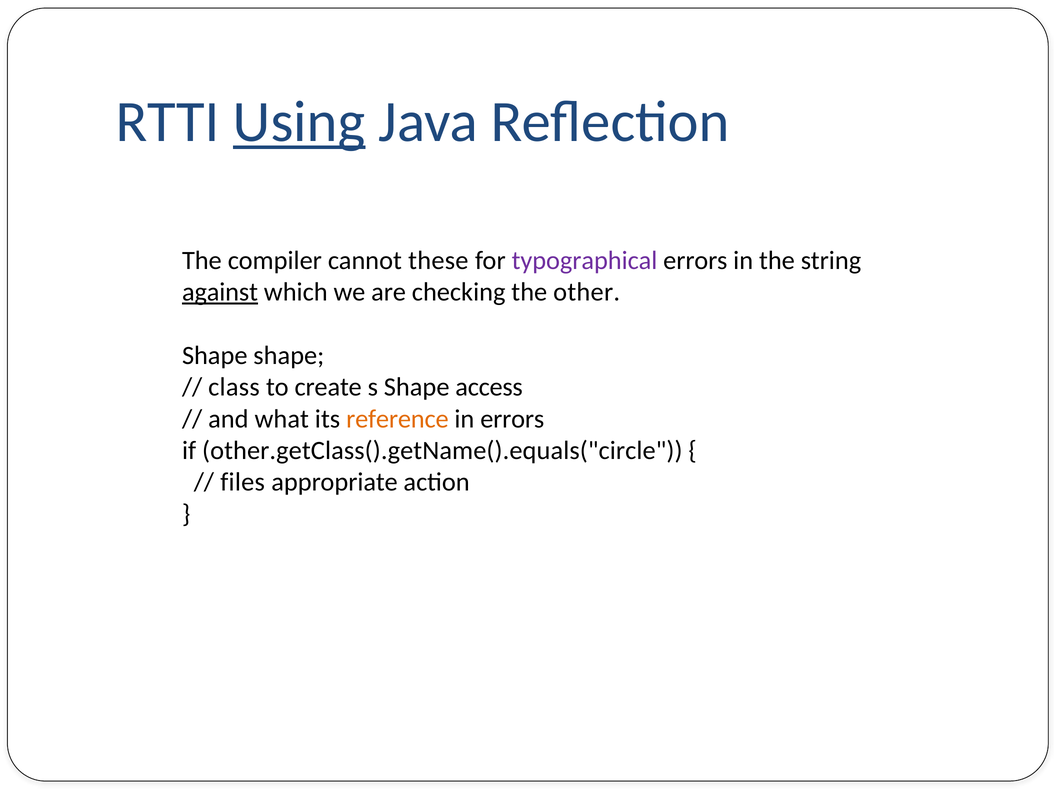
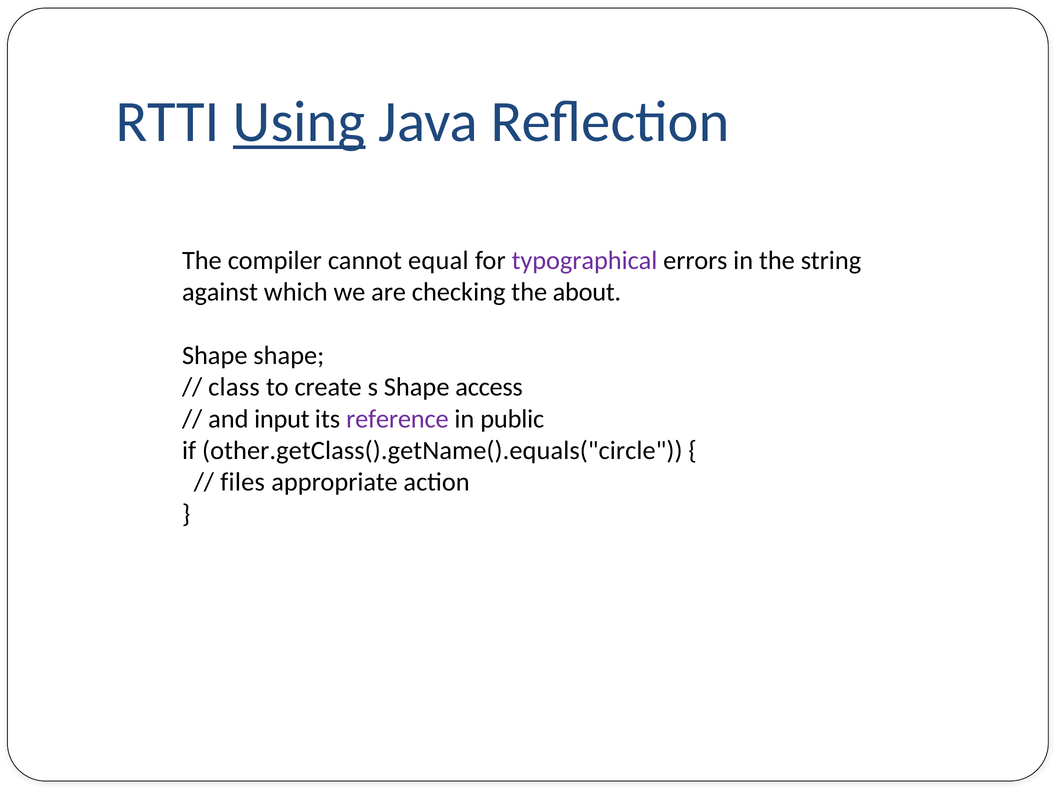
these: these -> equal (438, 260)
against underline: present -> none (220, 292)
other: other -> about (587, 292)
what: what -> input (282, 419)
reference colour: orange -> purple (397, 419)
in errors: errors -> public (512, 419)
